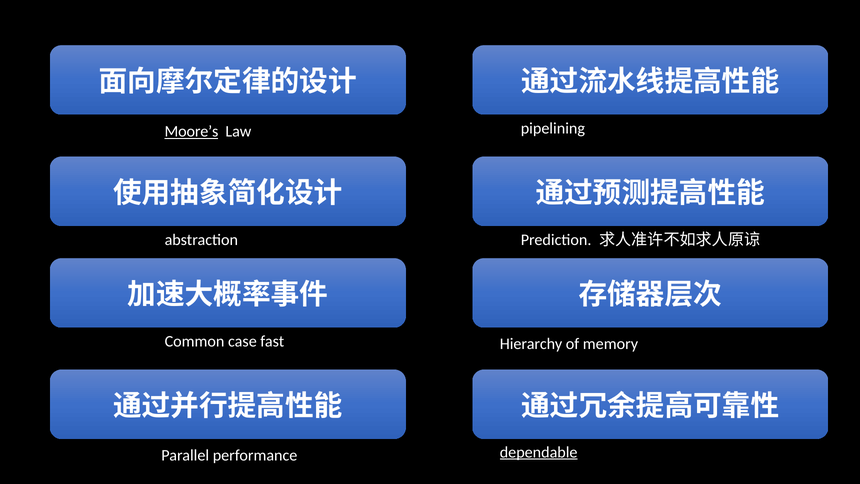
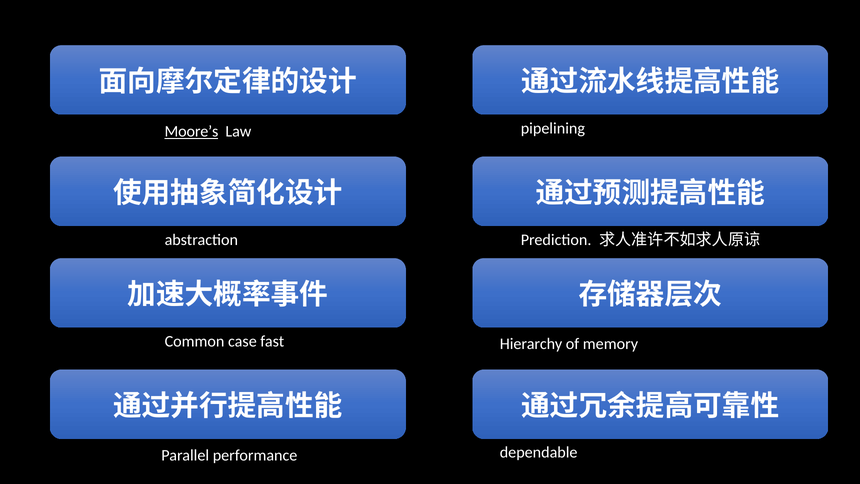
dependable underline: present -> none (539, 452)
